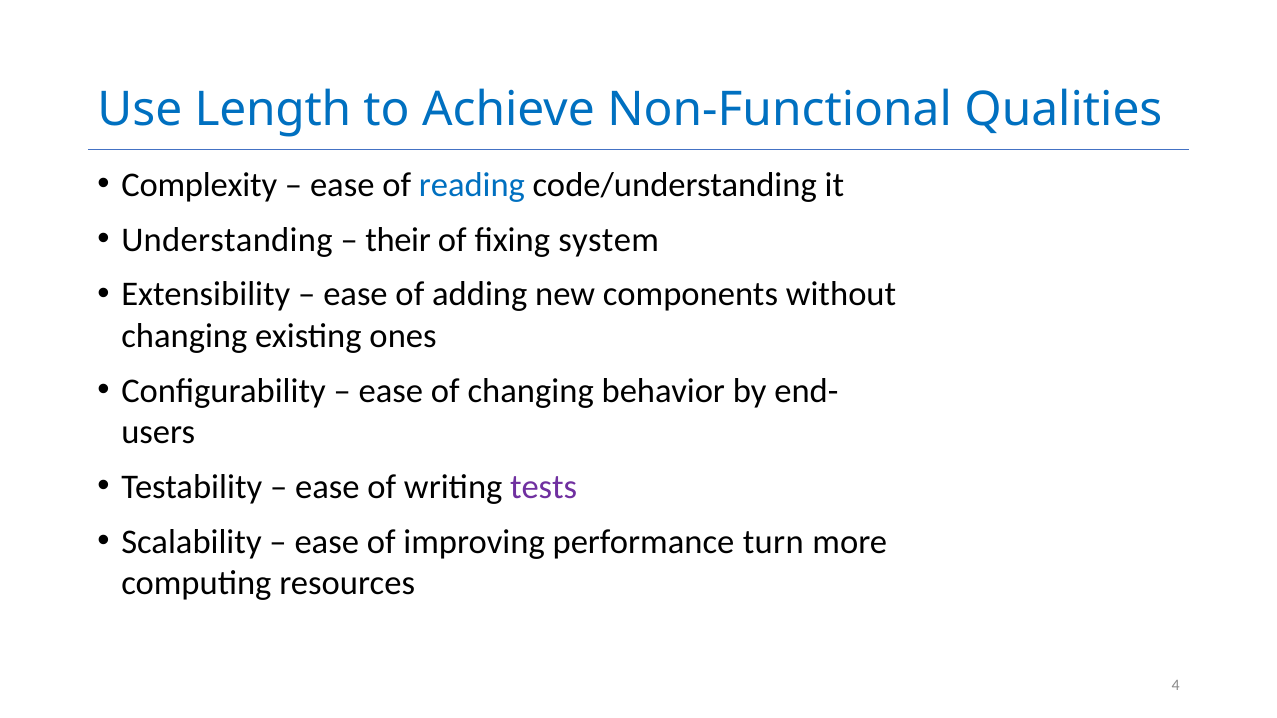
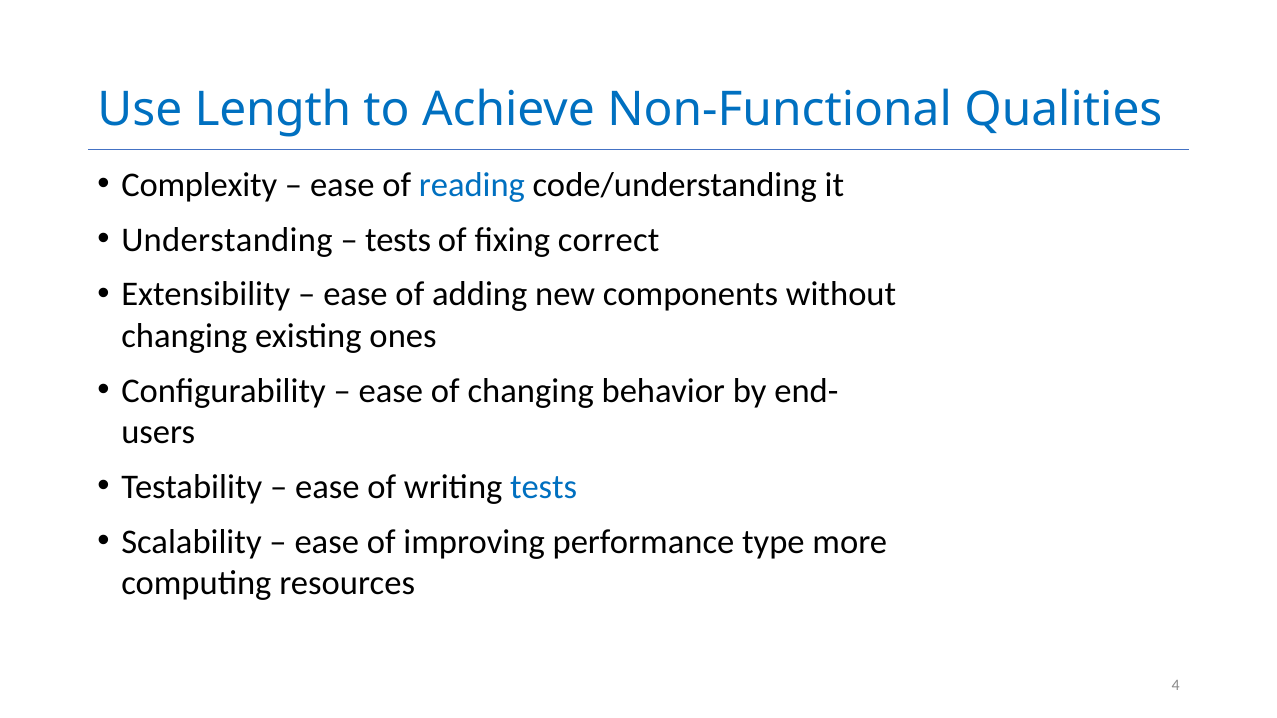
their: their -> tests (398, 240)
system: system -> correct (609, 240)
tests colour: purple -> blue (544, 487)
turn: turn -> type (773, 542)
